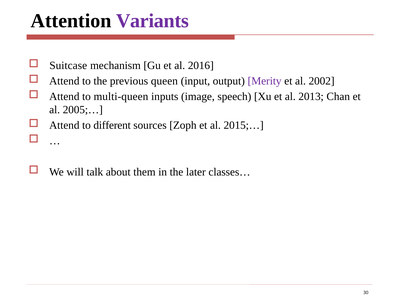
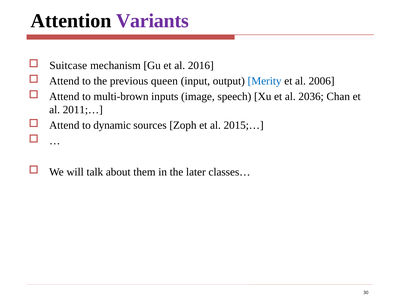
Merity colour: purple -> blue (265, 81)
2002: 2002 -> 2006 (322, 81)
multi-queen: multi-queen -> multi-brown (121, 97)
2013: 2013 -> 2036 (311, 97)
2005;…: 2005;… -> 2011;… (83, 110)
different: different -> dynamic (112, 125)
